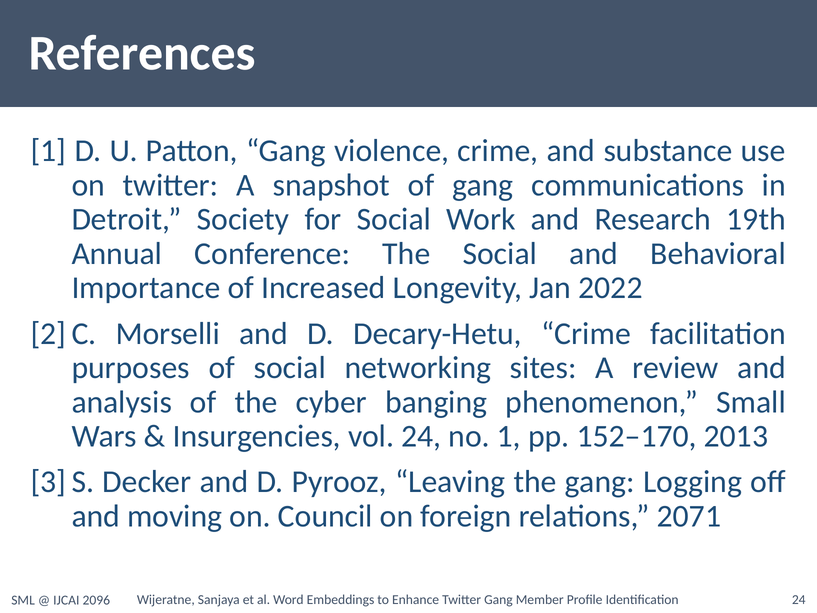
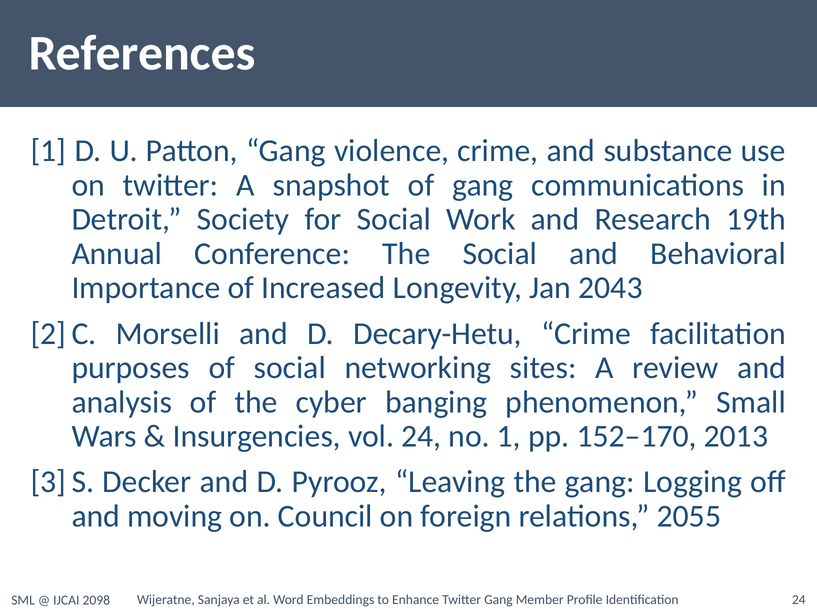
2022: 2022 -> 2043 (610, 288)
2071: 2071 -> 2055 (689, 516)
2096: 2096 -> 2098 (96, 600)
